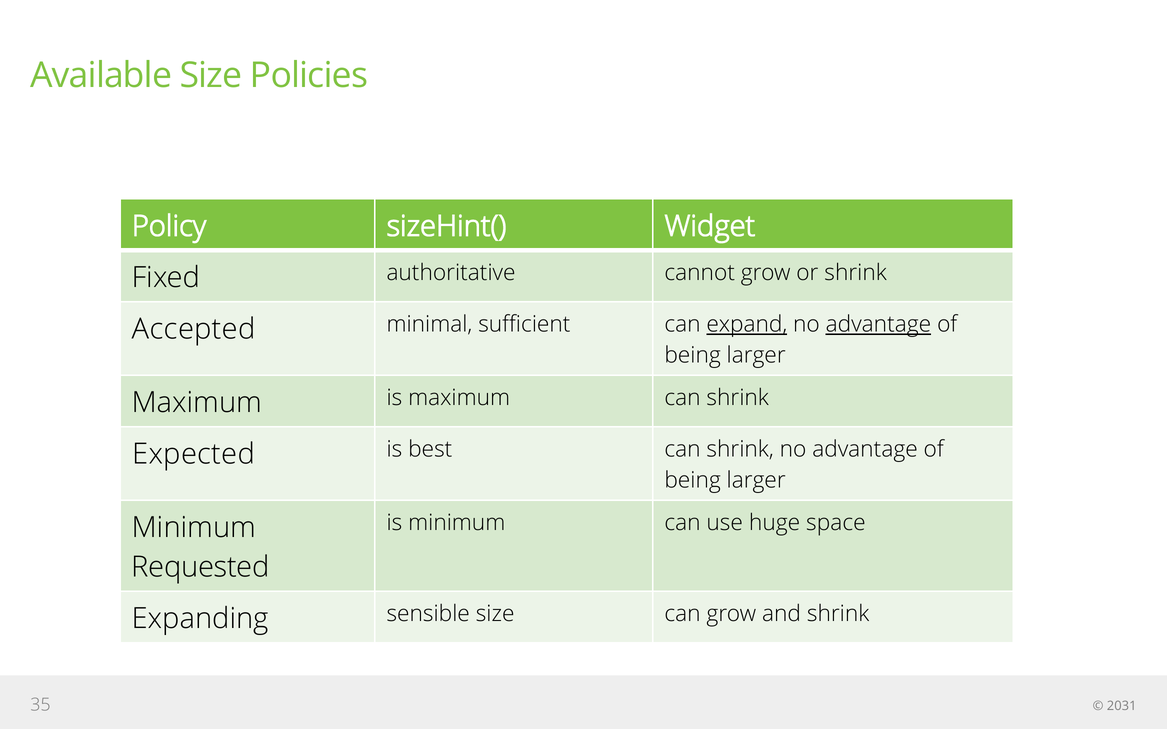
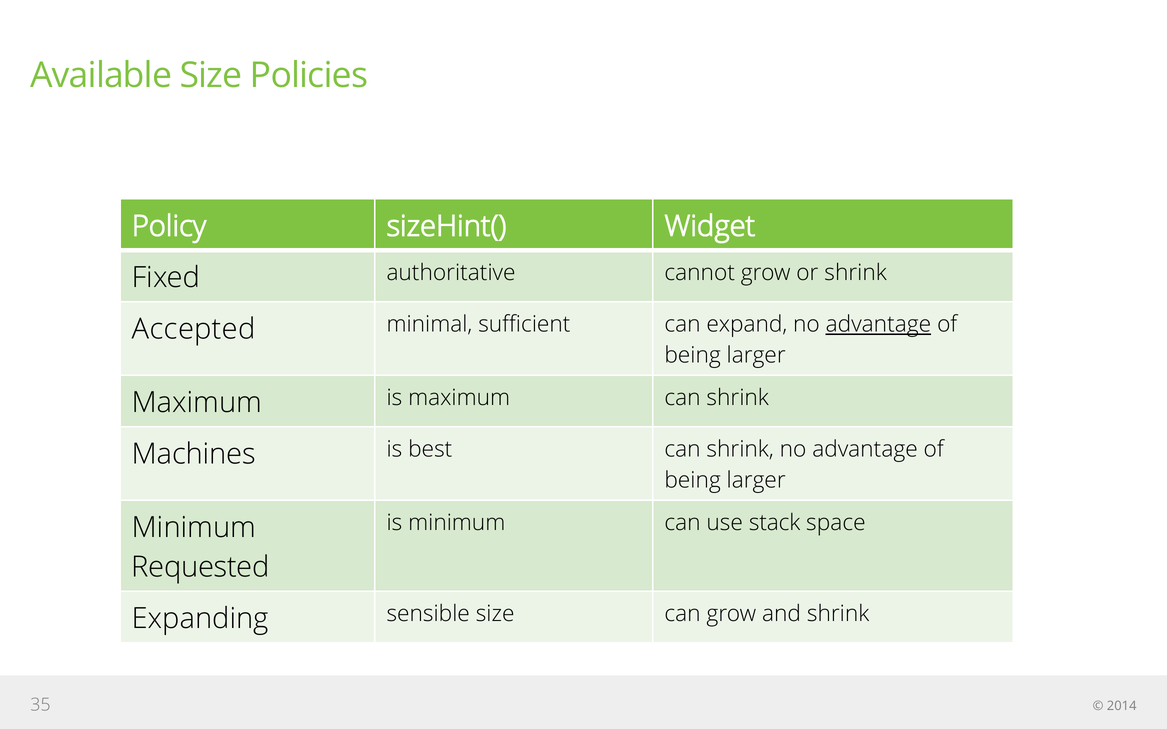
expand underline: present -> none (747, 325)
Expected: Expected -> Machines (194, 454)
huge: huge -> stack (775, 523)
2031: 2031 -> 2014 (1122, 706)
